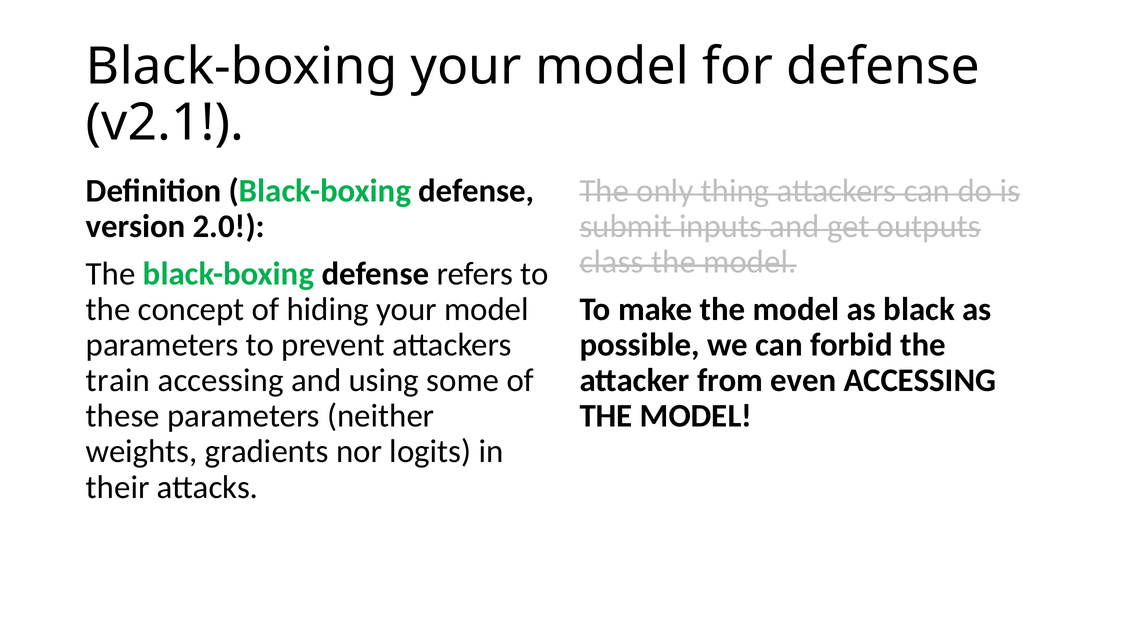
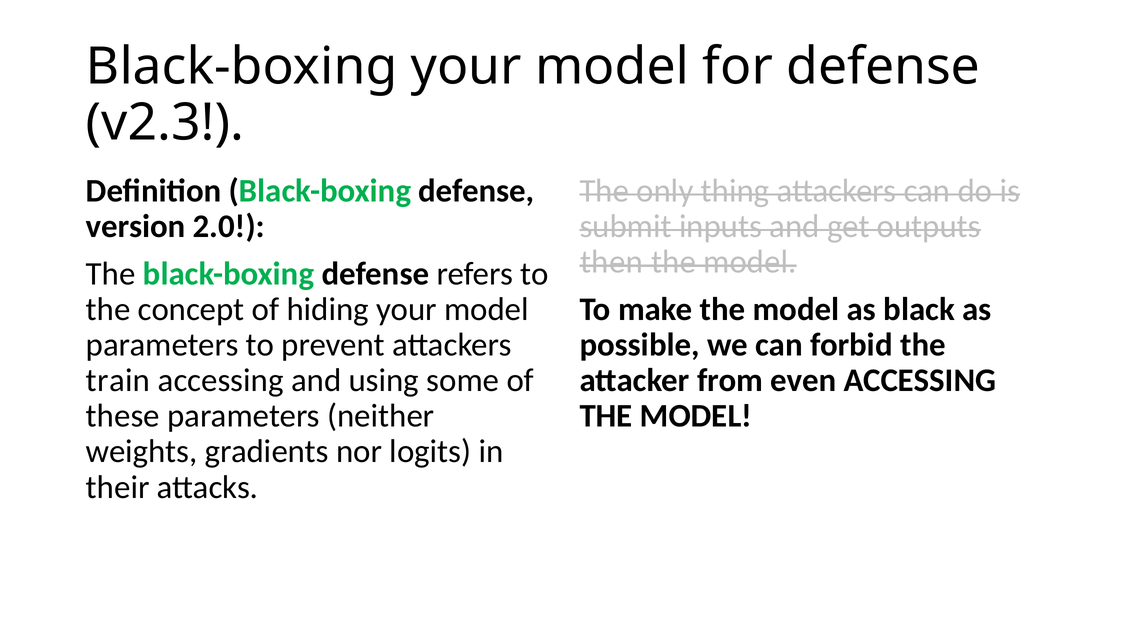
v2.1: v2.1 -> v2.3 (165, 123)
class: class -> then (612, 262)
